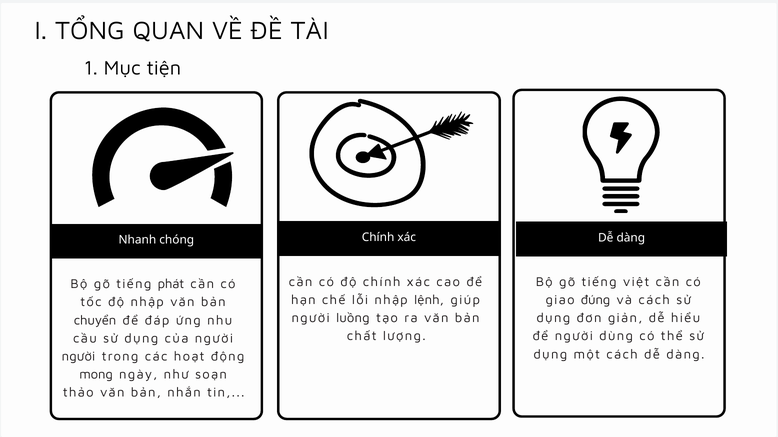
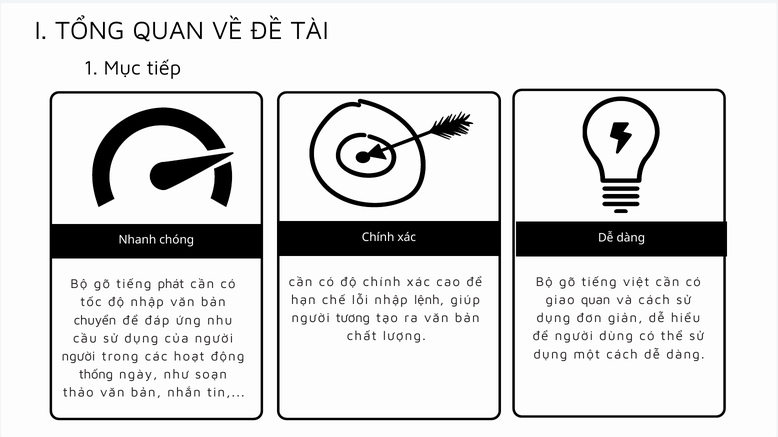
tiện: tiện -> tiếp (164, 68)
giao đúng: đúng -> quan (596, 300)
luồng: luồng -> tương (353, 318)
mong: mong -> thống (96, 375)
